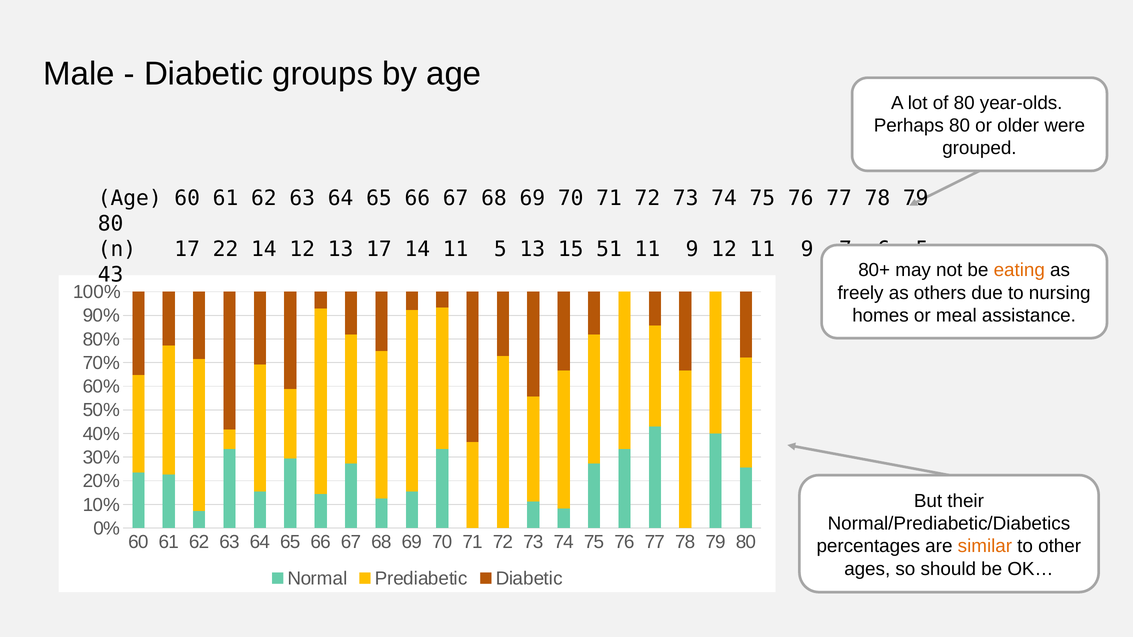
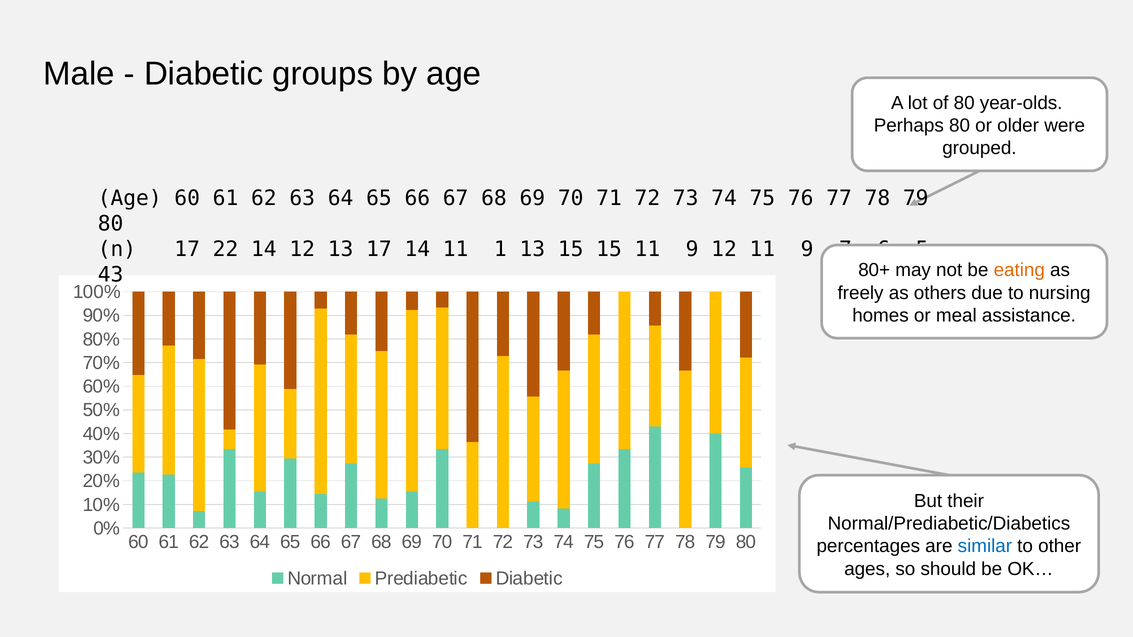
11 5: 5 -> 1 (500, 249)
15 51: 51 -> 15 (609, 249)
similar colour: orange -> blue (985, 547)
